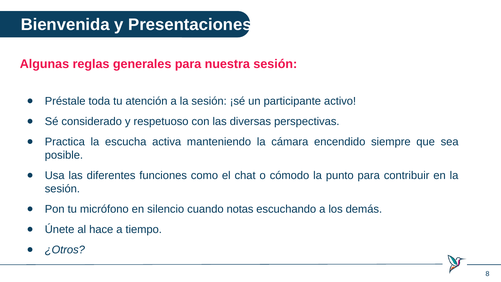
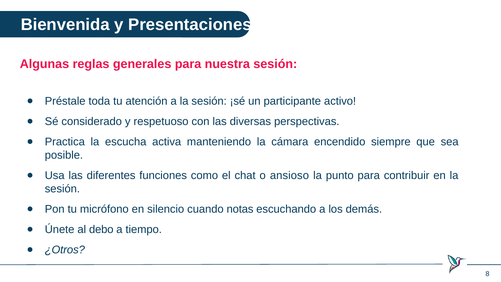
cómodo: cómodo -> ansioso (289, 175)
hace: hace -> debo (101, 229)
